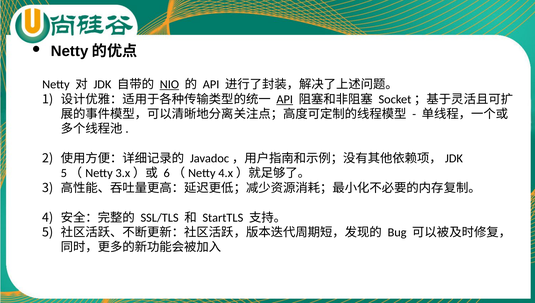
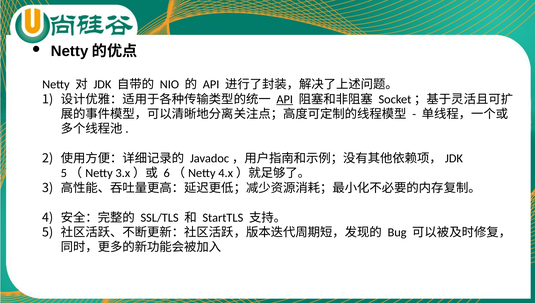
NIO underline: present -> none (169, 85)
